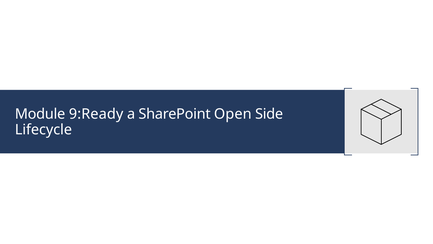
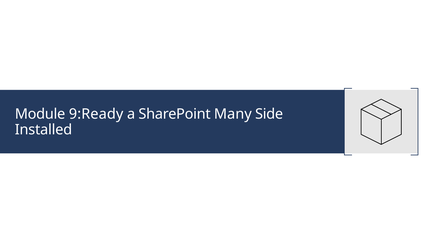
Open: Open -> Many (233, 114)
Lifecycle: Lifecycle -> Installed (43, 129)
